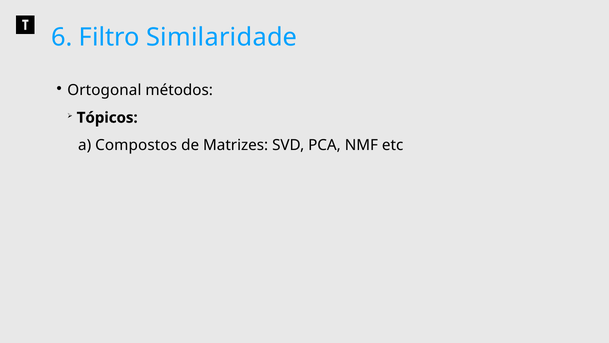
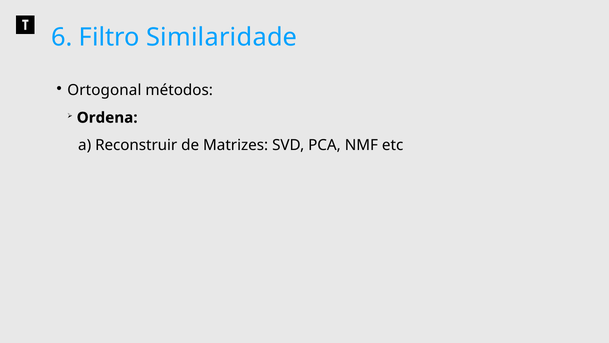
Tópicos: Tópicos -> Ordena (107, 118)
Compostos: Compostos -> Reconstruir (136, 145)
